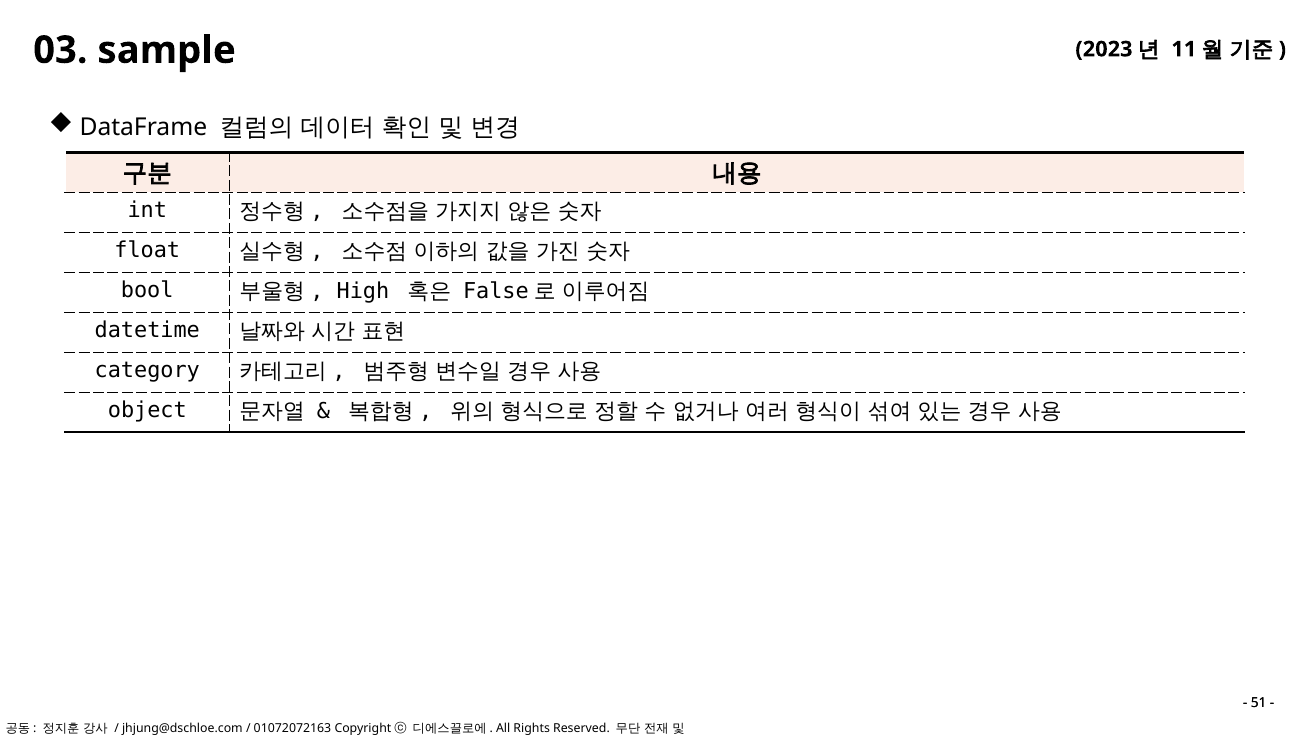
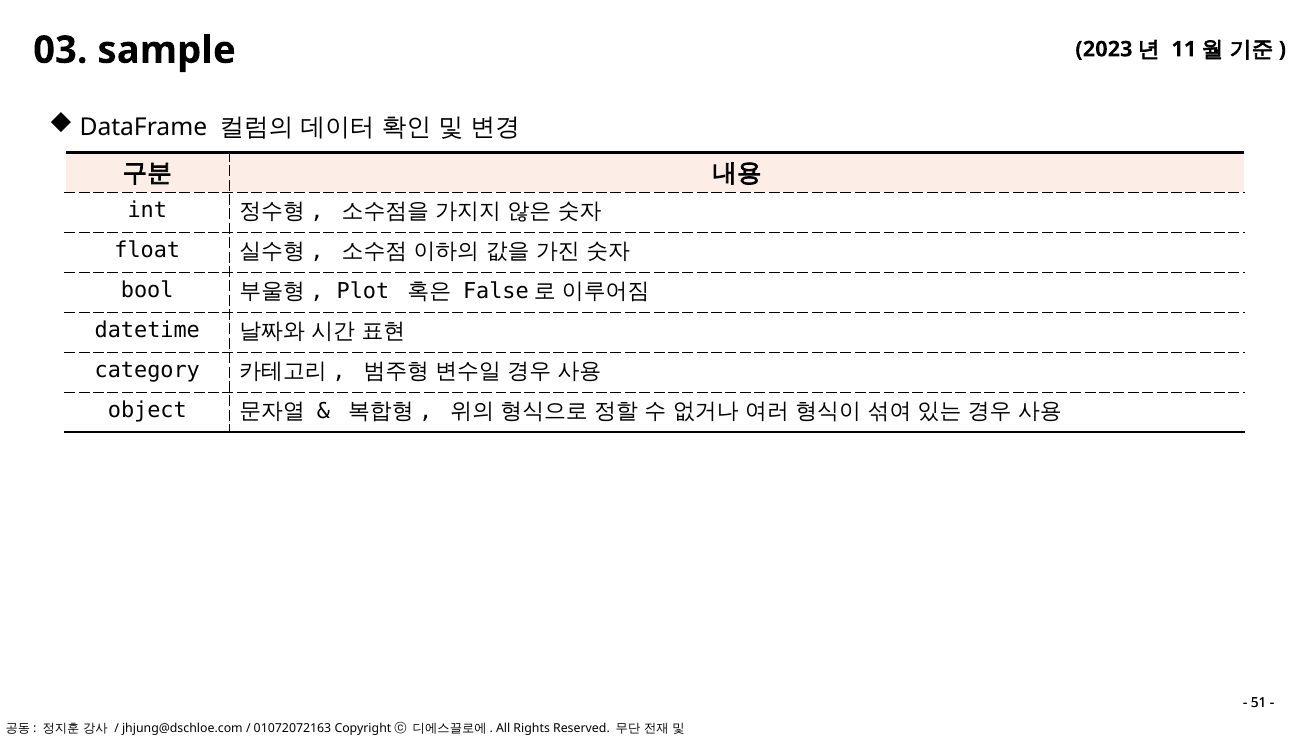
High: High -> Plot (363, 291)
